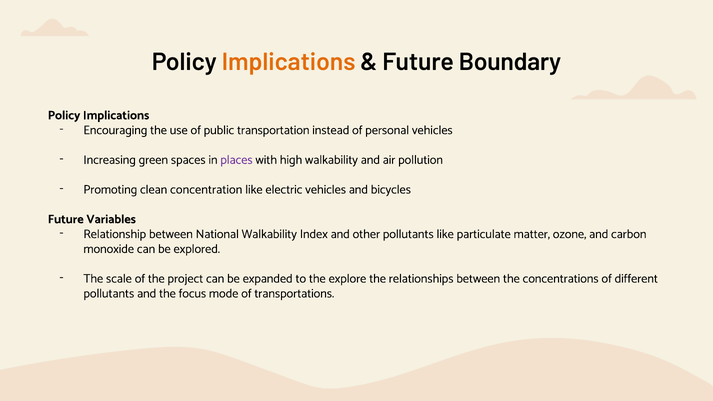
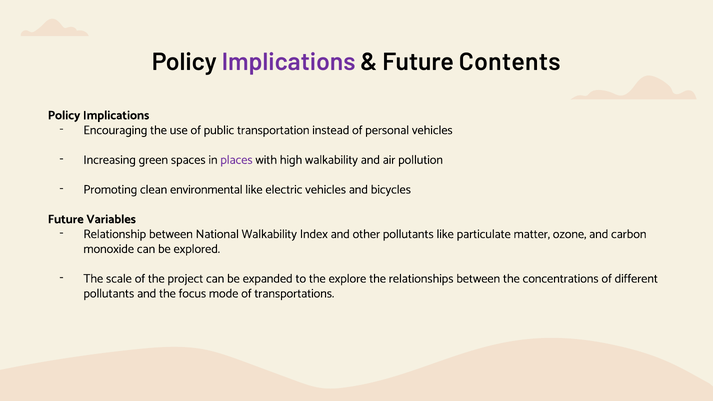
Implications colour: orange -> purple (289, 62)
Boundary: Boundary -> Contents (510, 62)
concentration: concentration -> environmental (206, 189)
